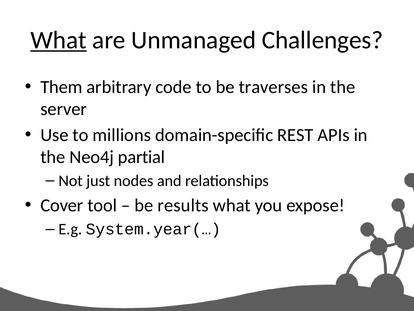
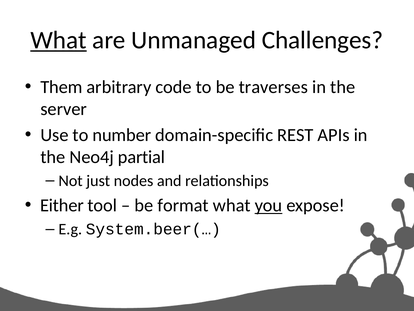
millions: millions -> number (122, 135)
Cover: Cover -> Either (62, 205)
results: results -> format (183, 205)
you underline: none -> present (269, 205)
System.year(…: System.year(… -> System.beer(… (153, 229)
